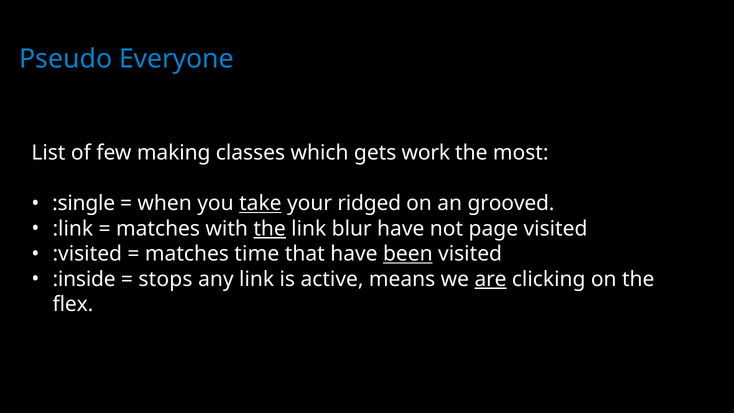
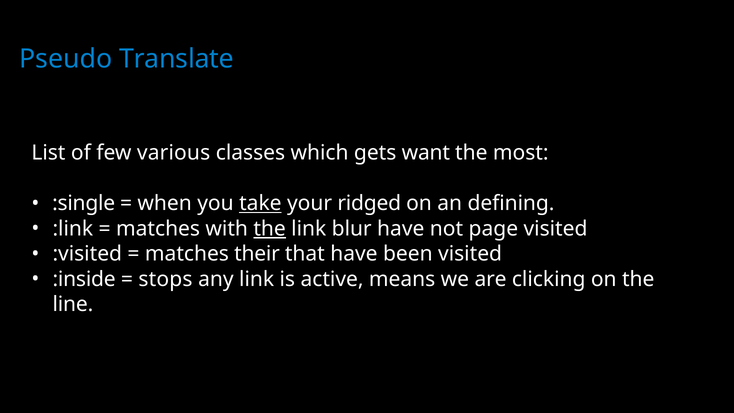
Everyone: Everyone -> Translate (176, 59)
making: making -> various (174, 153)
work: work -> want (426, 153)
grooved: grooved -> defining (511, 203)
time: time -> their (257, 254)
been underline: present -> none (408, 254)
are underline: present -> none (491, 279)
flex: flex -> line (73, 304)
